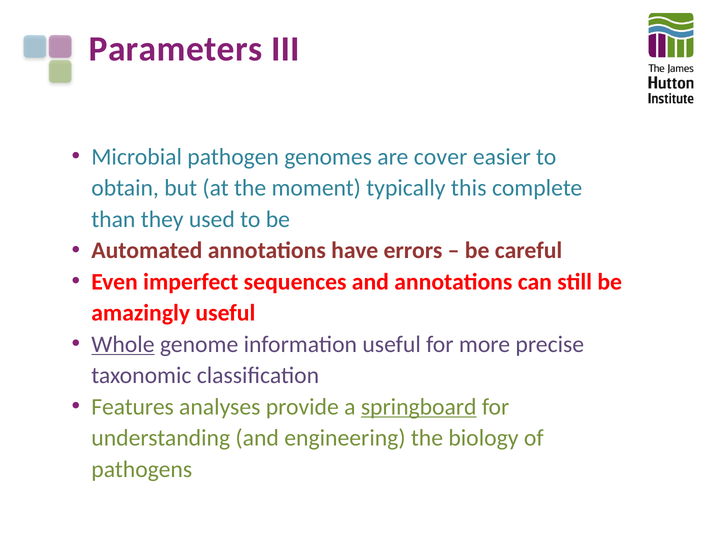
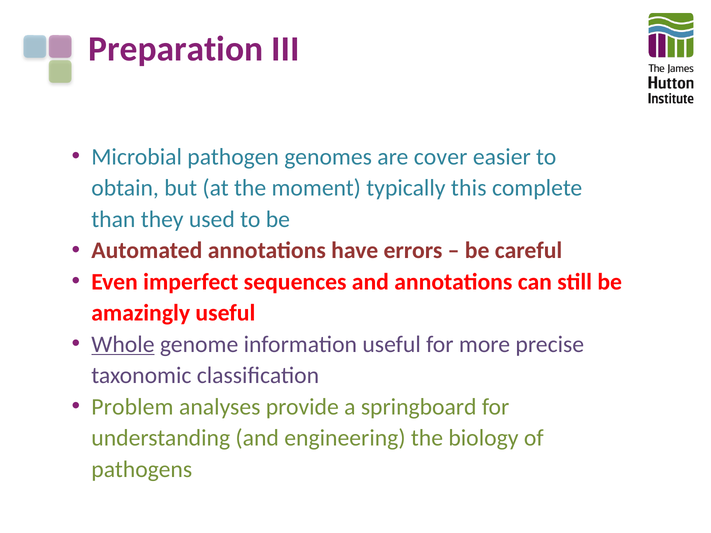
Parameters: Parameters -> Preparation (176, 49)
Features: Features -> Problem (132, 407)
springboard underline: present -> none (419, 407)
